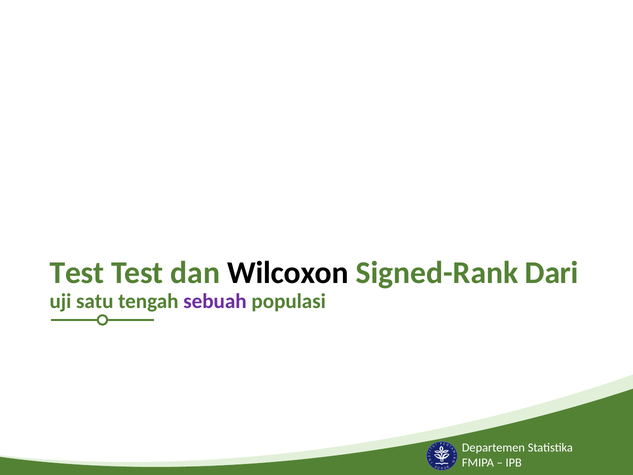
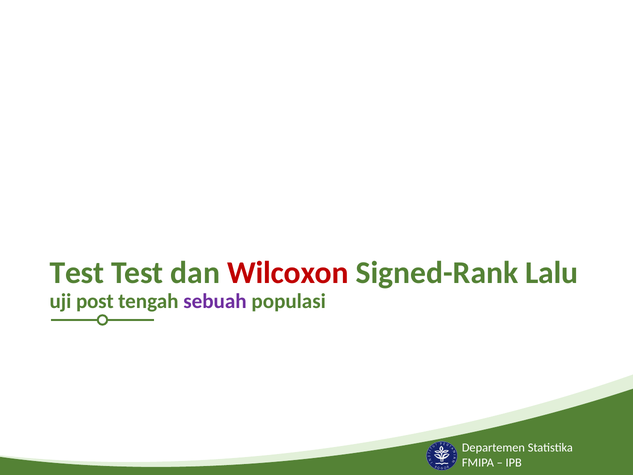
Wilcoxon colour: black -> red (288, 273)
Dari: Dari -> Lalu (552, 273)
satu: satu -> post (95, 301)
